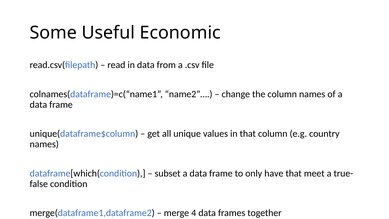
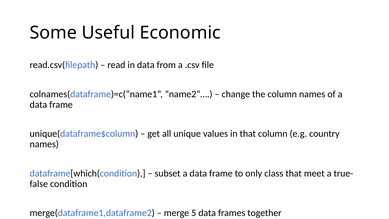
have: have -> class (274, 173)
4: 4 -> 5 (194, 213)
